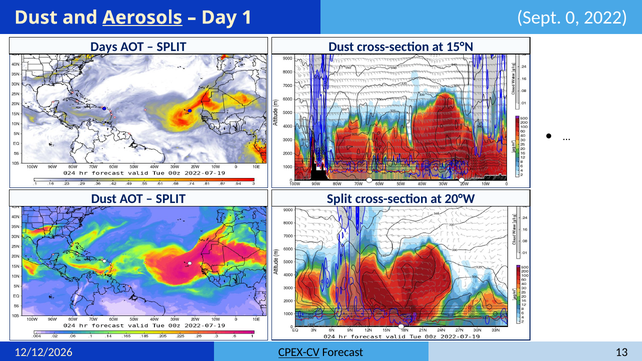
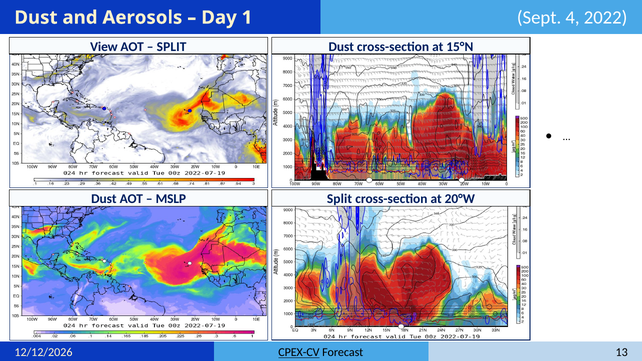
Aerosols underline: present -> none (142, 18)
0: 0 -> 4 (572, 18)
Days: Days -> View (104, 47)
SPLIT: SPLIT -> MSLP (171, 199)
